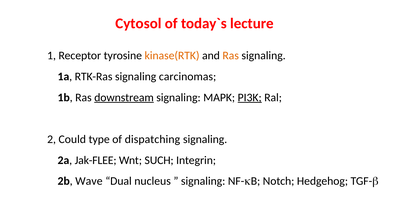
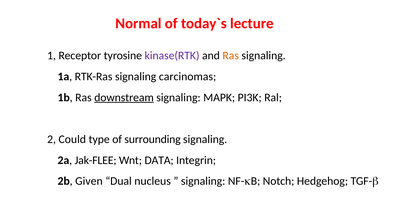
Cytosol: Cytosol -> Normal (139, 24)
kinase(RTK colour: orange -> purple (172, 56)
PI3K underline: present -> none (250, 98)
dispatching: dispatching -> surrounding (153, 140)
SUCH: SUCH -> DATA (159, 161)
Wave: Wave -> Given (89, 182)
